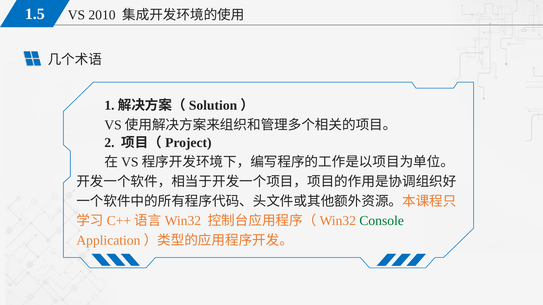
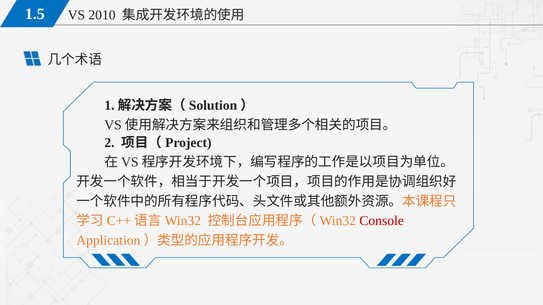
Console colour: green -> red (382, 221)
